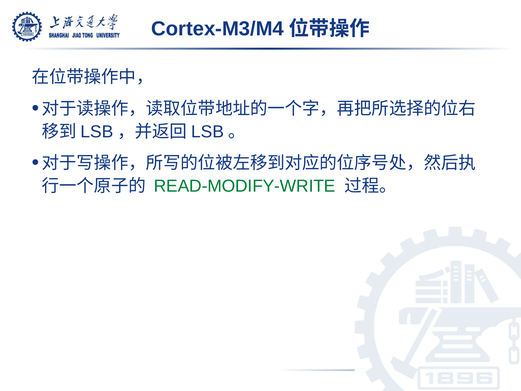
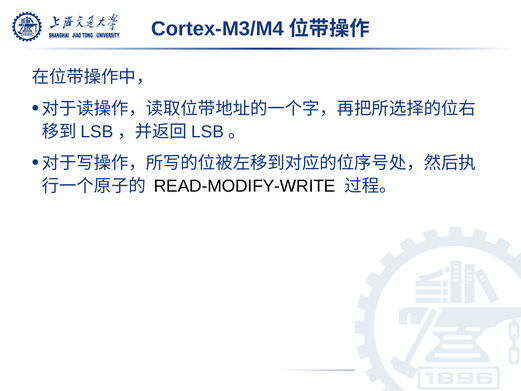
READ-MODIFY-WRITE colour: green -> black (245, 186)
